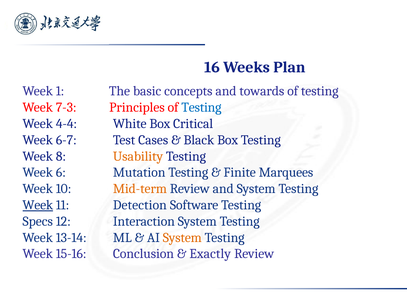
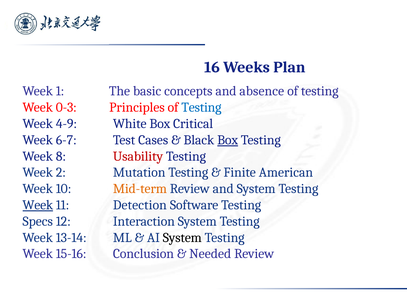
towards: towards -> absence (262, 91)
7-3: 7-3 -> 0-3 (66, 107)
4-4: 4-4 -> 4-9 (66, 124)
Box underline: none -> present (228, 140)
Usability colour: orange -> red (138, 156)
6: 6 -> 2 (61, 173)
Marquees: Marquees -> American (286, 173)
System colour: orange -> black (182, 238)
Exactly: Exactly -> Needed (210, 254)
